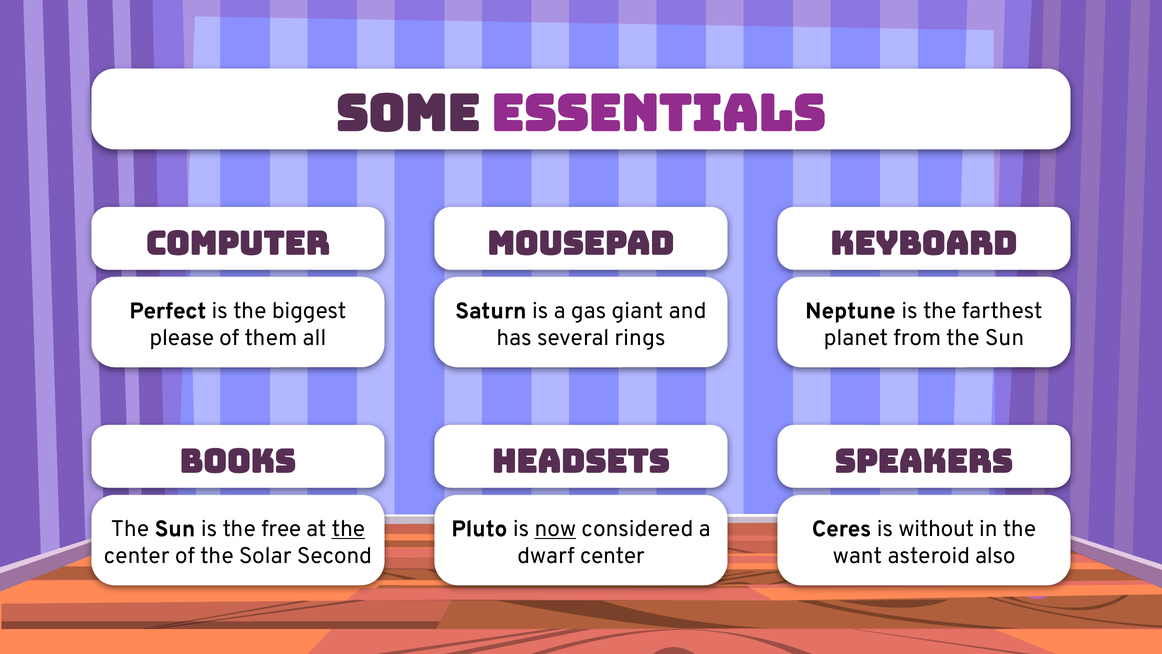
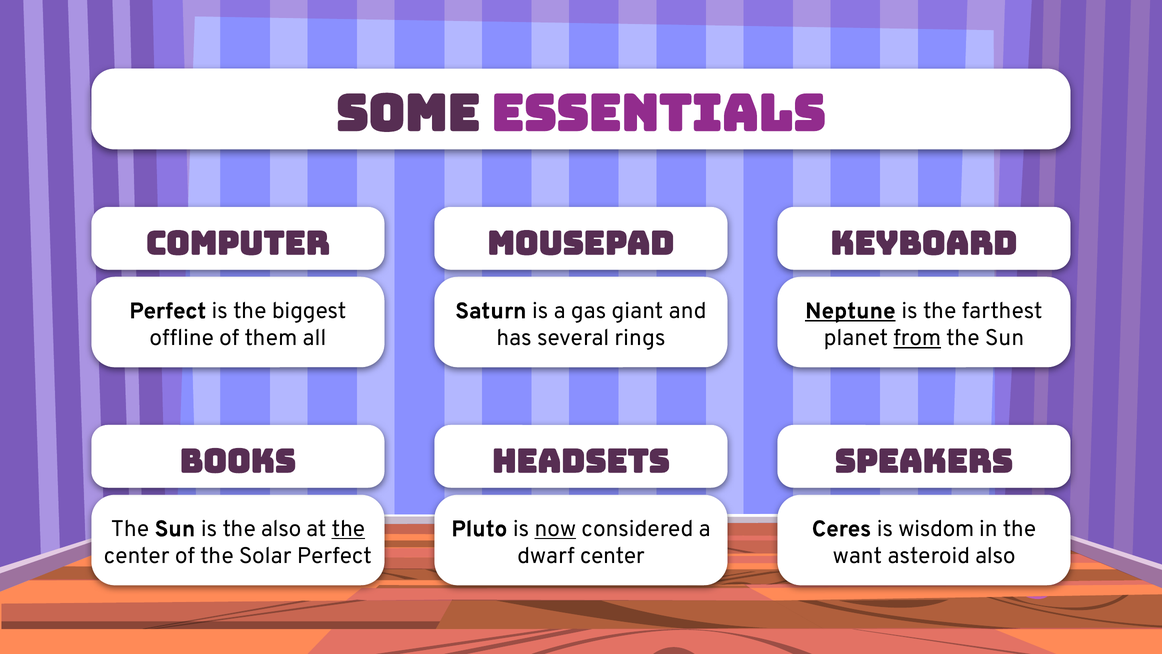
Neptune underline: none -> present (850, 311)
please: please -> offline (182, 338)
from underline: none -> present (917, 338)
the free: free -> also (281, 529)
without: without -> wisdom (936, 529)
Solar Second: Second -> Perfect (334, 556)
